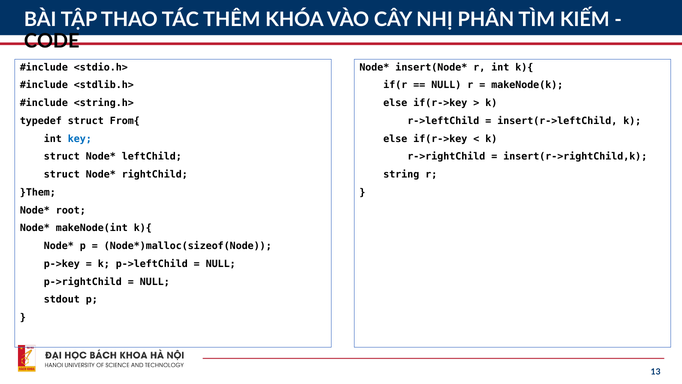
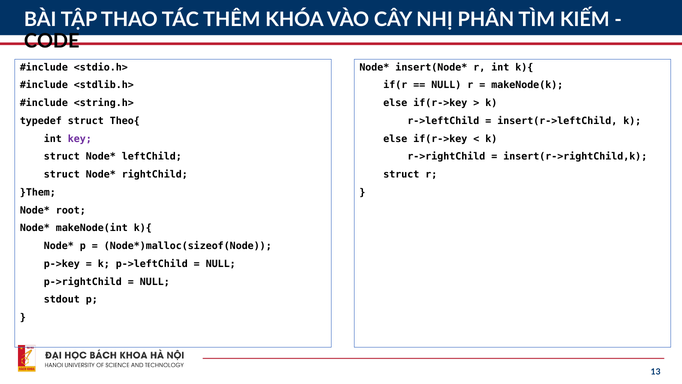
From{: From{ -> Theo{ (125, 121)
key colour: blue -> purple (80, 139)
string: string -> struct (401, 174)
